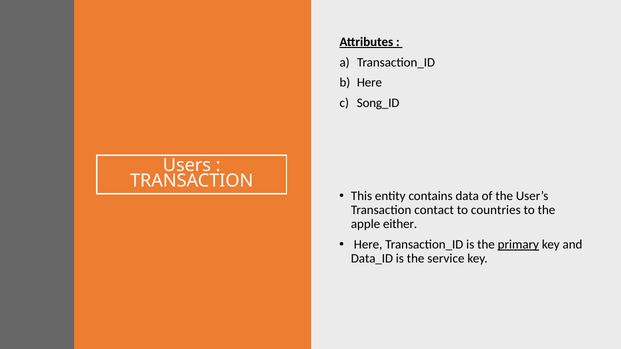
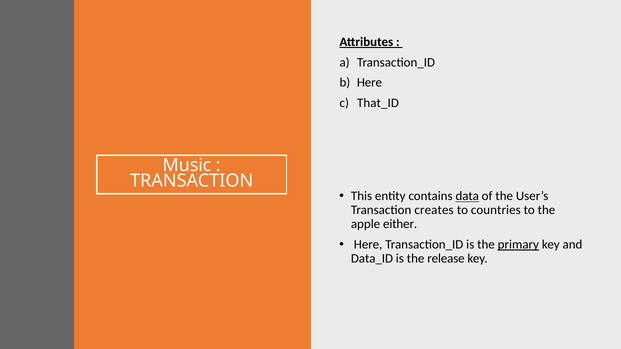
Song_ID: Song_ID -> That_ID (378, 103)
Users: Users -> Music (187, 166)
data underline: none -> present (467, 196)
contact: contact -> creates (434, 210)
service: service -> release (446, 259)
